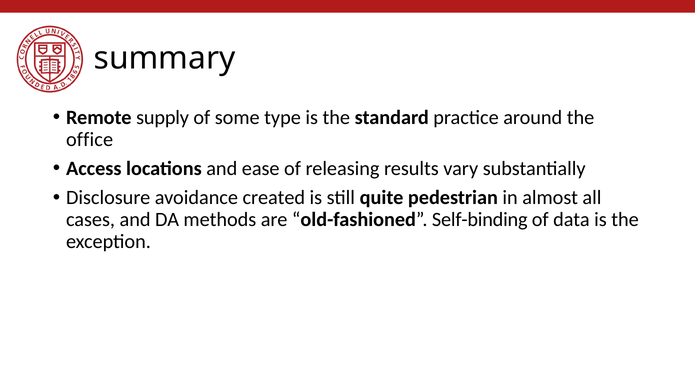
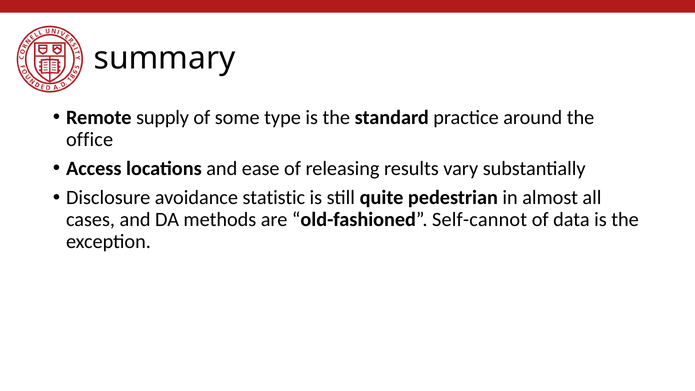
created: created -> statistic (274, 198)
Self-binding: Self-binding -> Self-cannot (480, 220)
